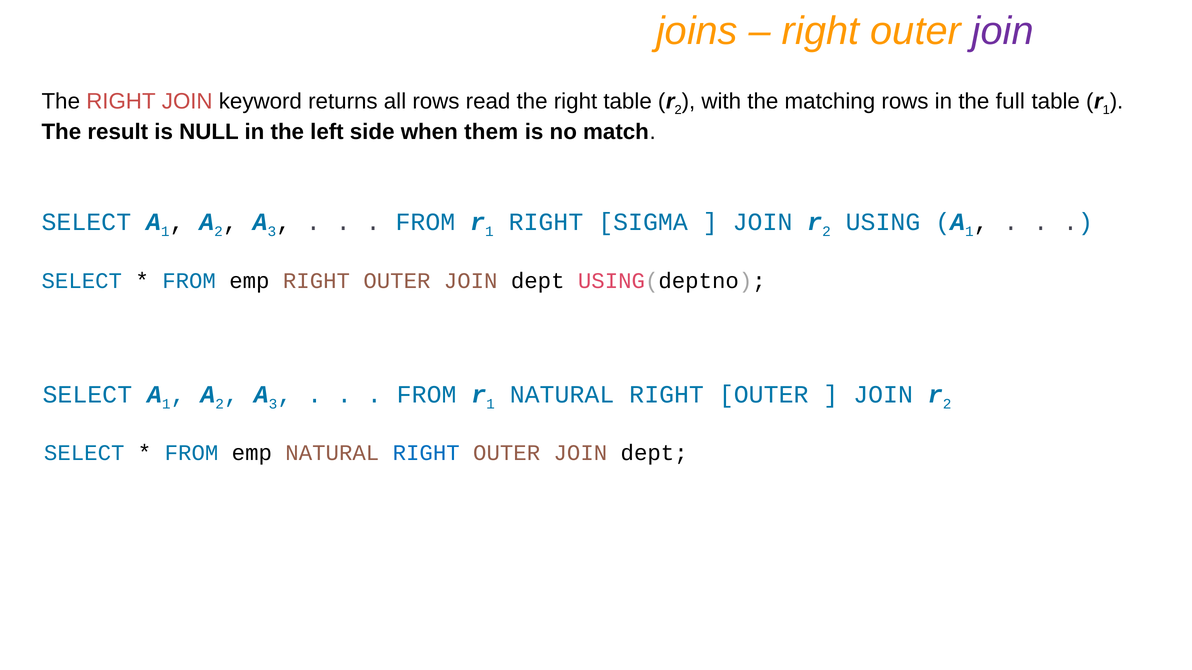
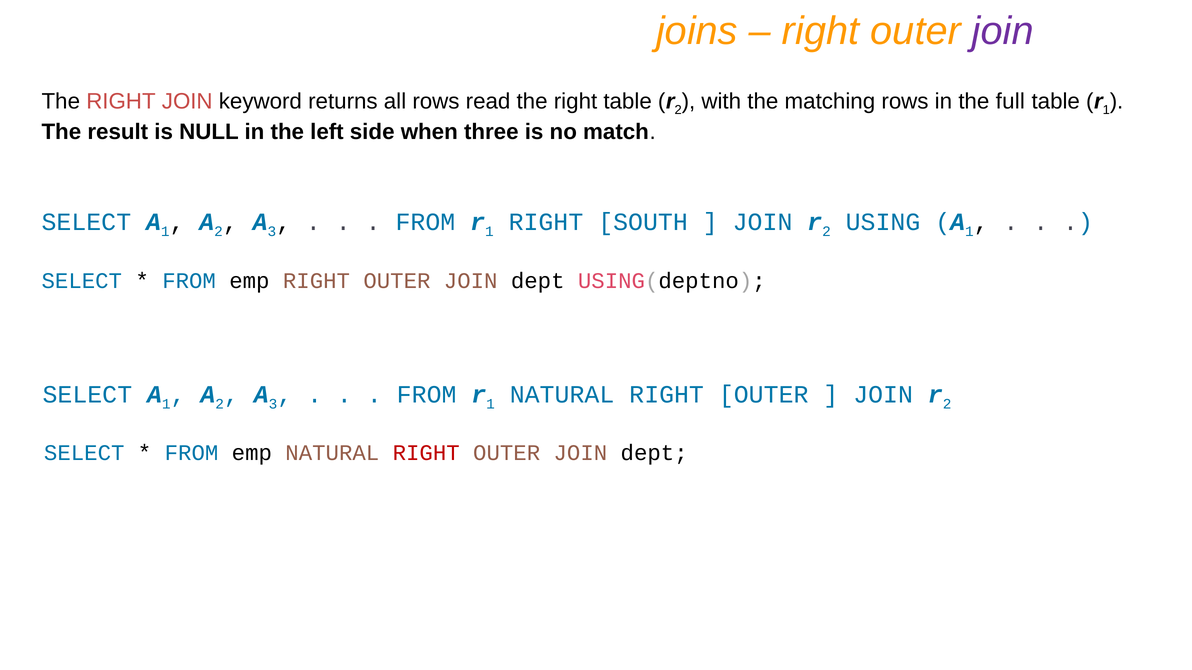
them: them -> three (491, 132)
SIGMA: SIGMA -> SOUTH (643, 222)
RIGHT colour: blue -> red (426, 453)
